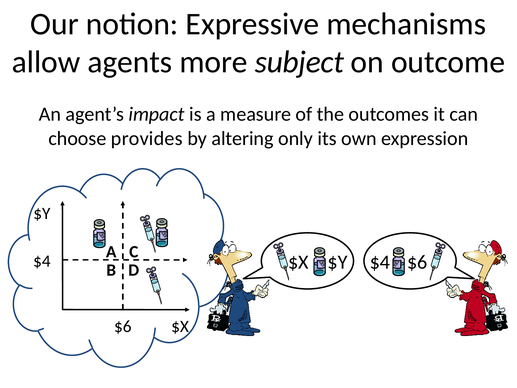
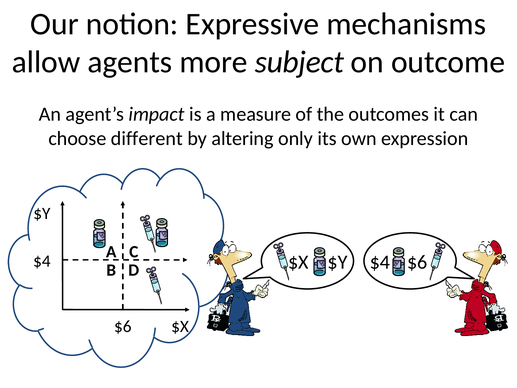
provides: provides -> different (147, 138)
